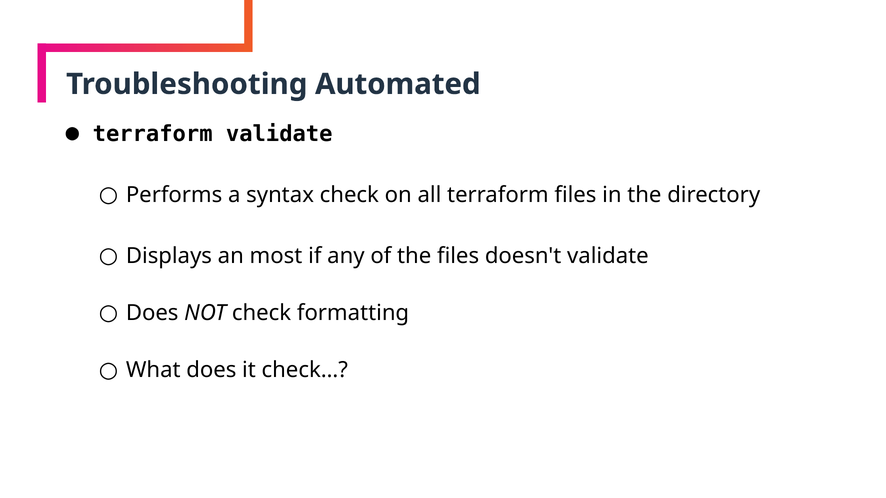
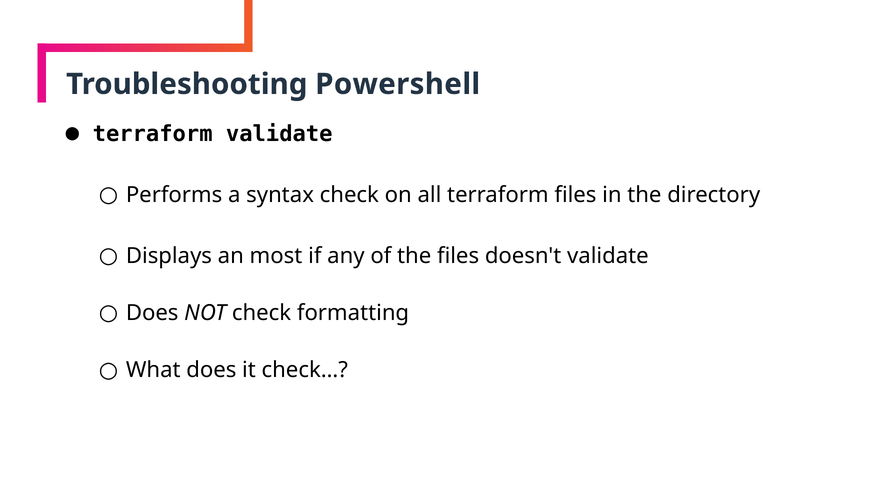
Automated: Automated -> Powershell (398, 84)
